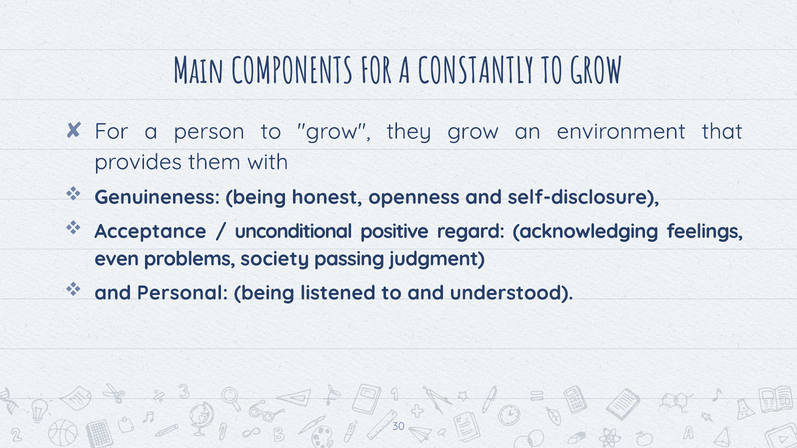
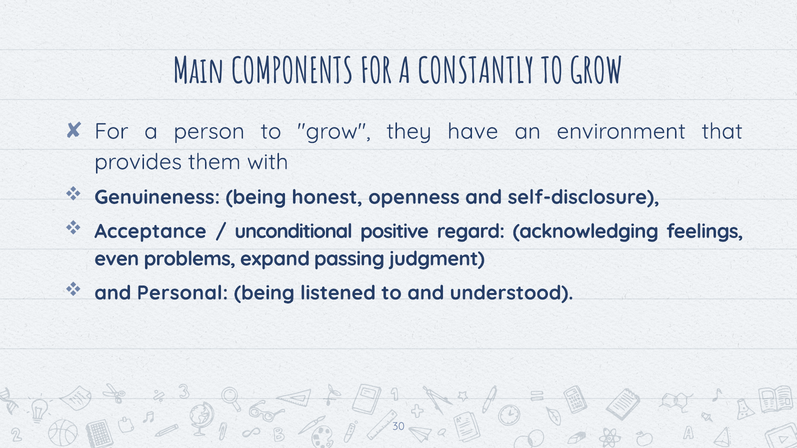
they grow: grow -> have (473, 131)
society: society -> expand (275, 259)
